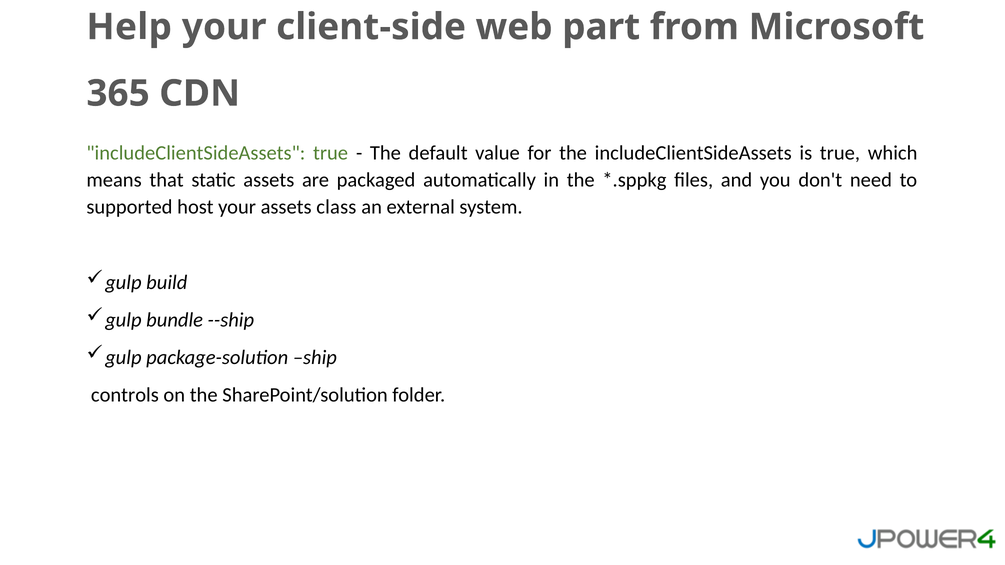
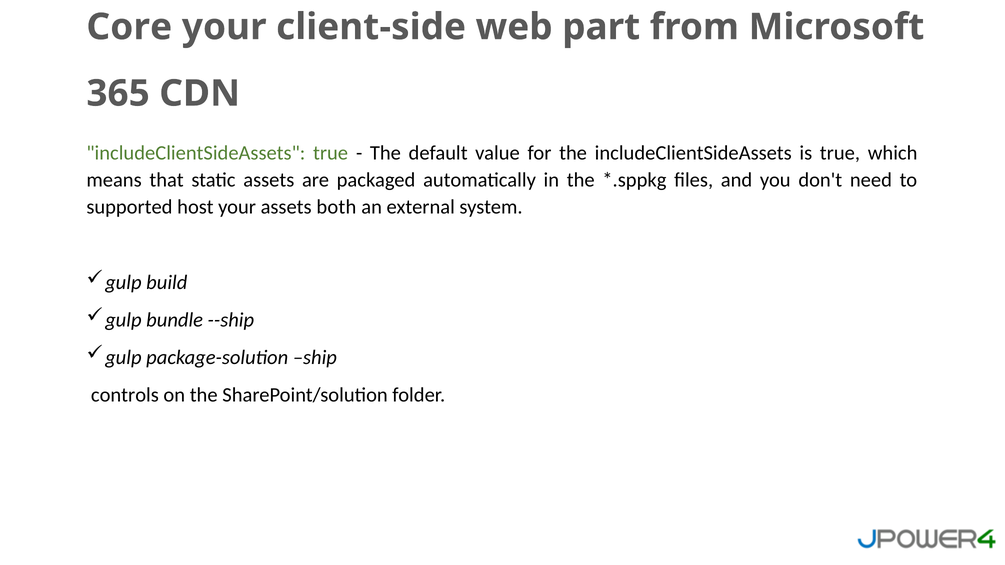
Help: Help -> Core (129, 27)
class: class -> both (336, 207)
